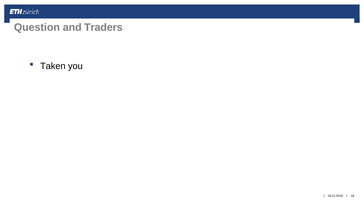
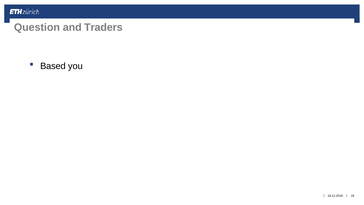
Taken: Taken -> Based (53, 66)
